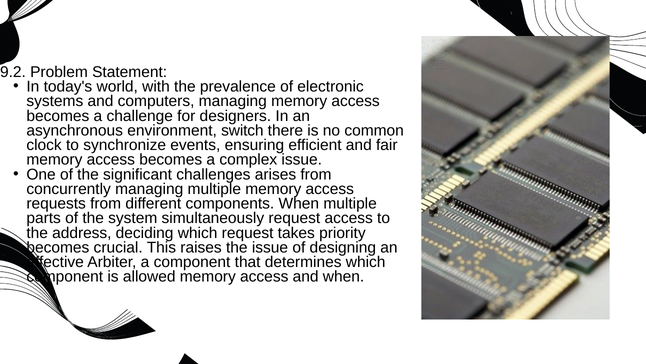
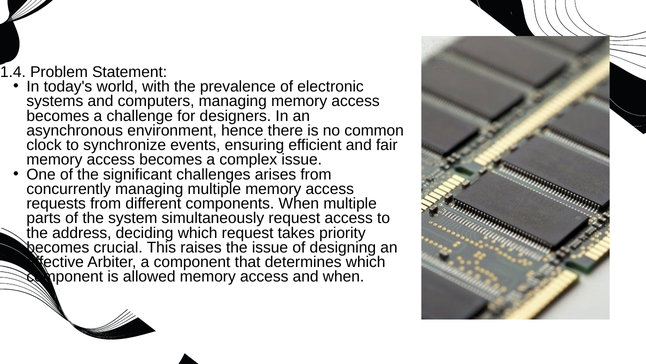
9.2: 9.2 -> 1.4 (13, 72)
switch: switch -> hence (242, 130)
